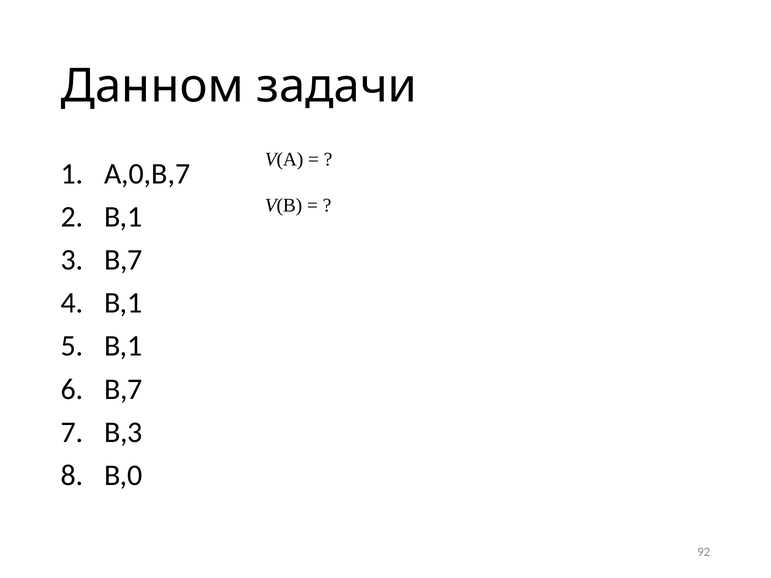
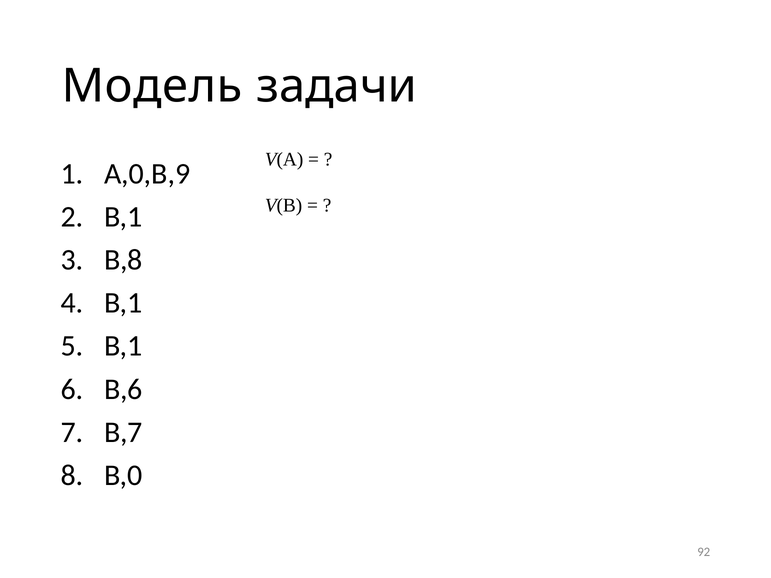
Данном: Данном -> Модель (152, 86)
A,0,B,7: A,0,B,7 -> A,0,B,9 (147, 174)
B,7: B,7 -> B,8 (123, 260)
B,7: B,7 -> B,6 (123, 389)
B,3: B,3 -> B,7 (123, 432)
